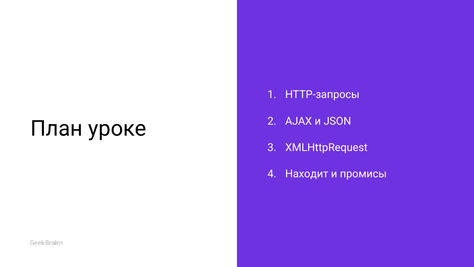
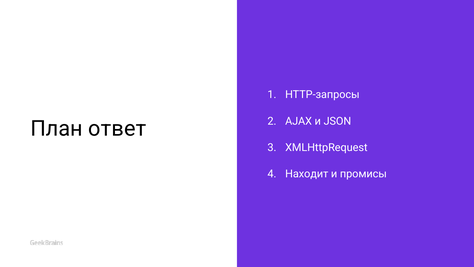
уроке: уроке -> ответ (117, 128)
